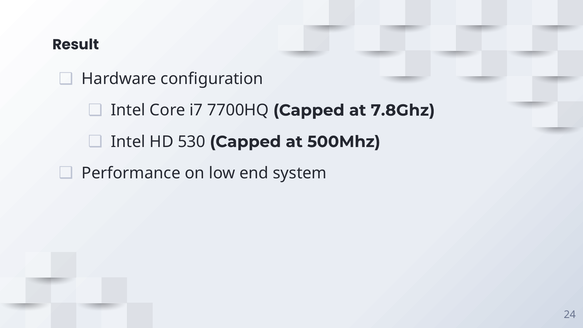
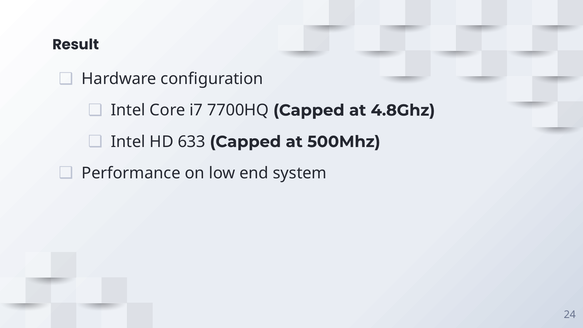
7.8Ghz: 7.8Ghz -> 4.8Ghz (403, 110)
530: 530 -> 633 (192, 142)
